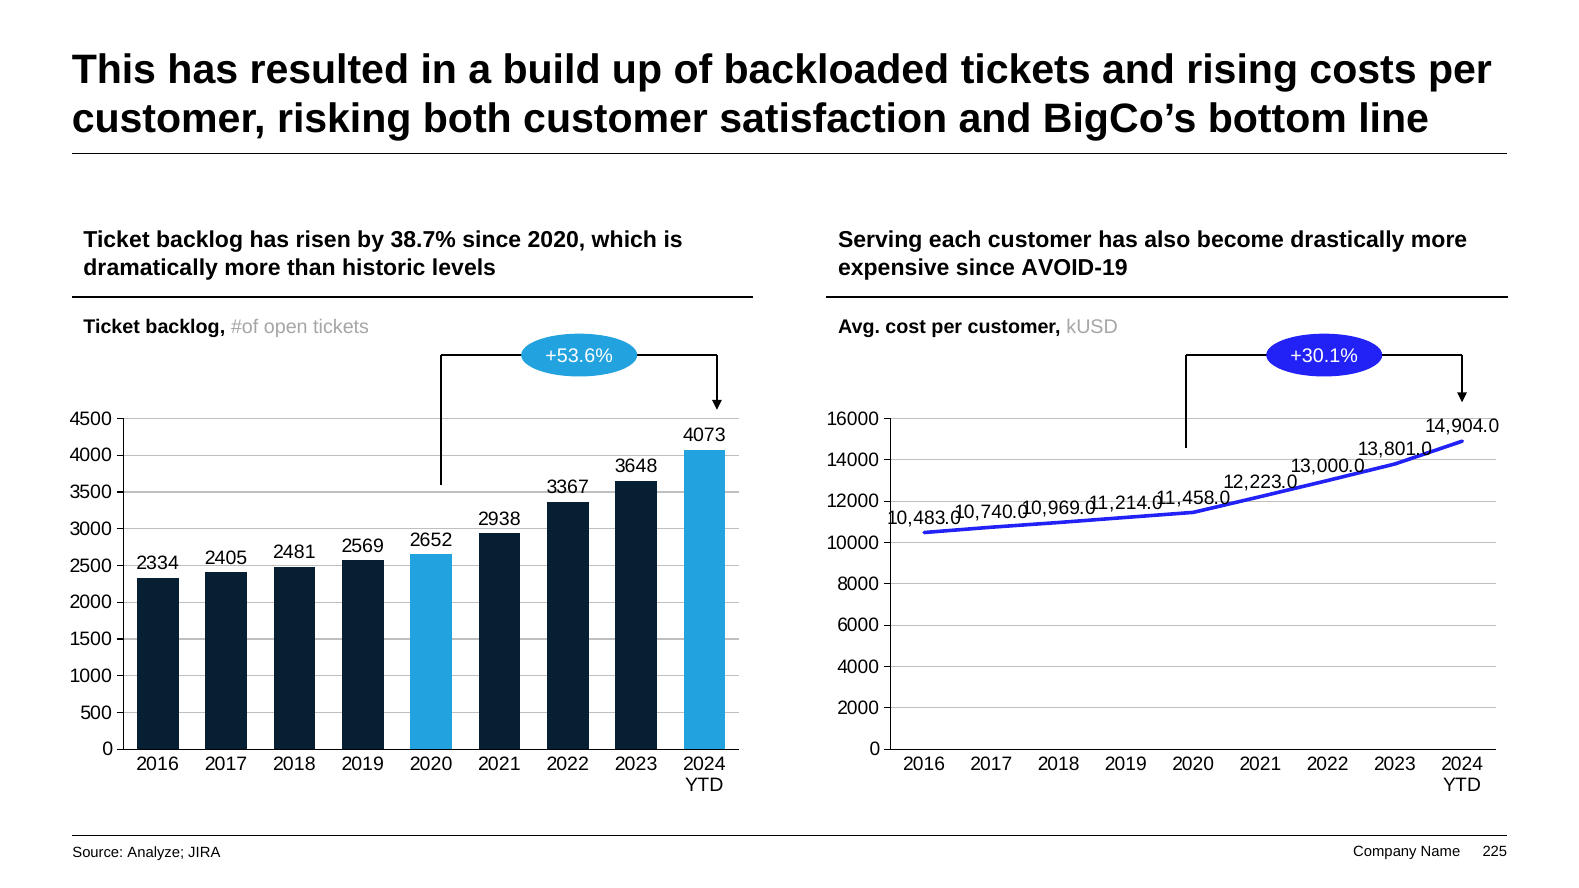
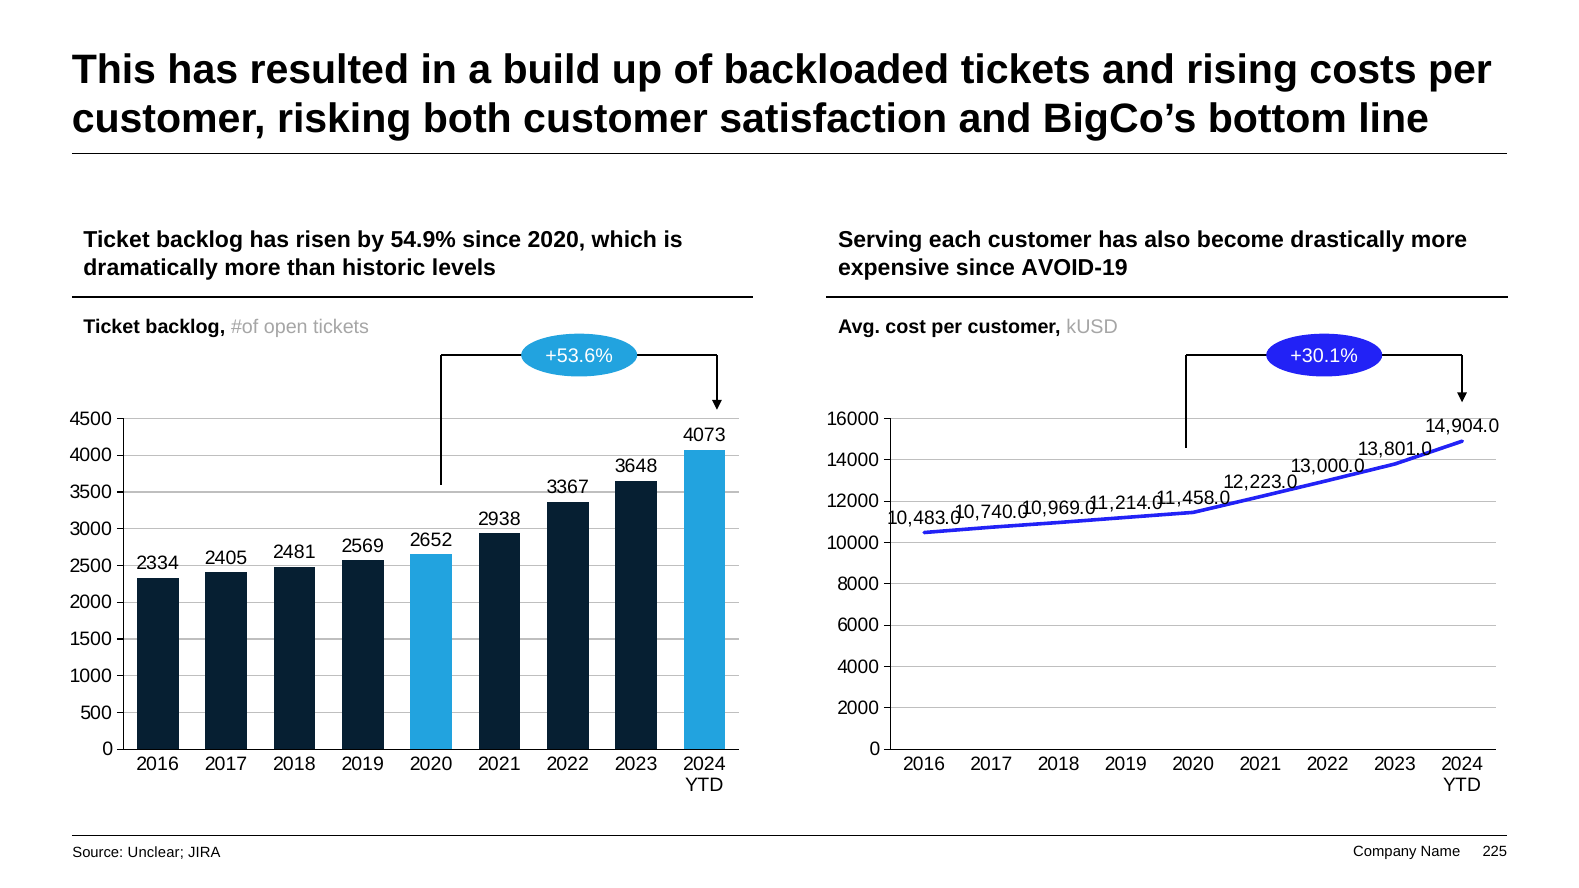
38.7%: 38.7% -> 54.9% (423, 240)
Analyze: Analyze -> Unclear (156, 852)
